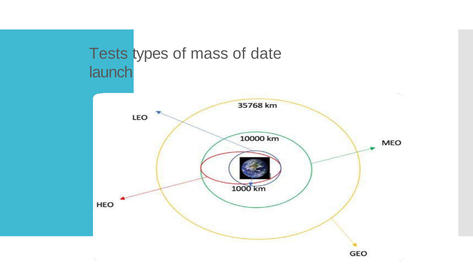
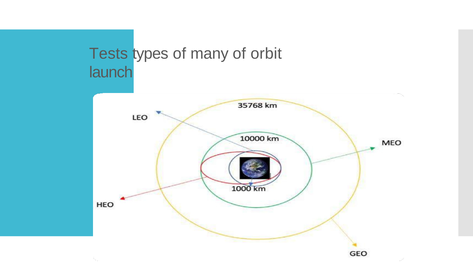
mass: mass -> many (210, 54)
date: date -> orbit (266, 54)
